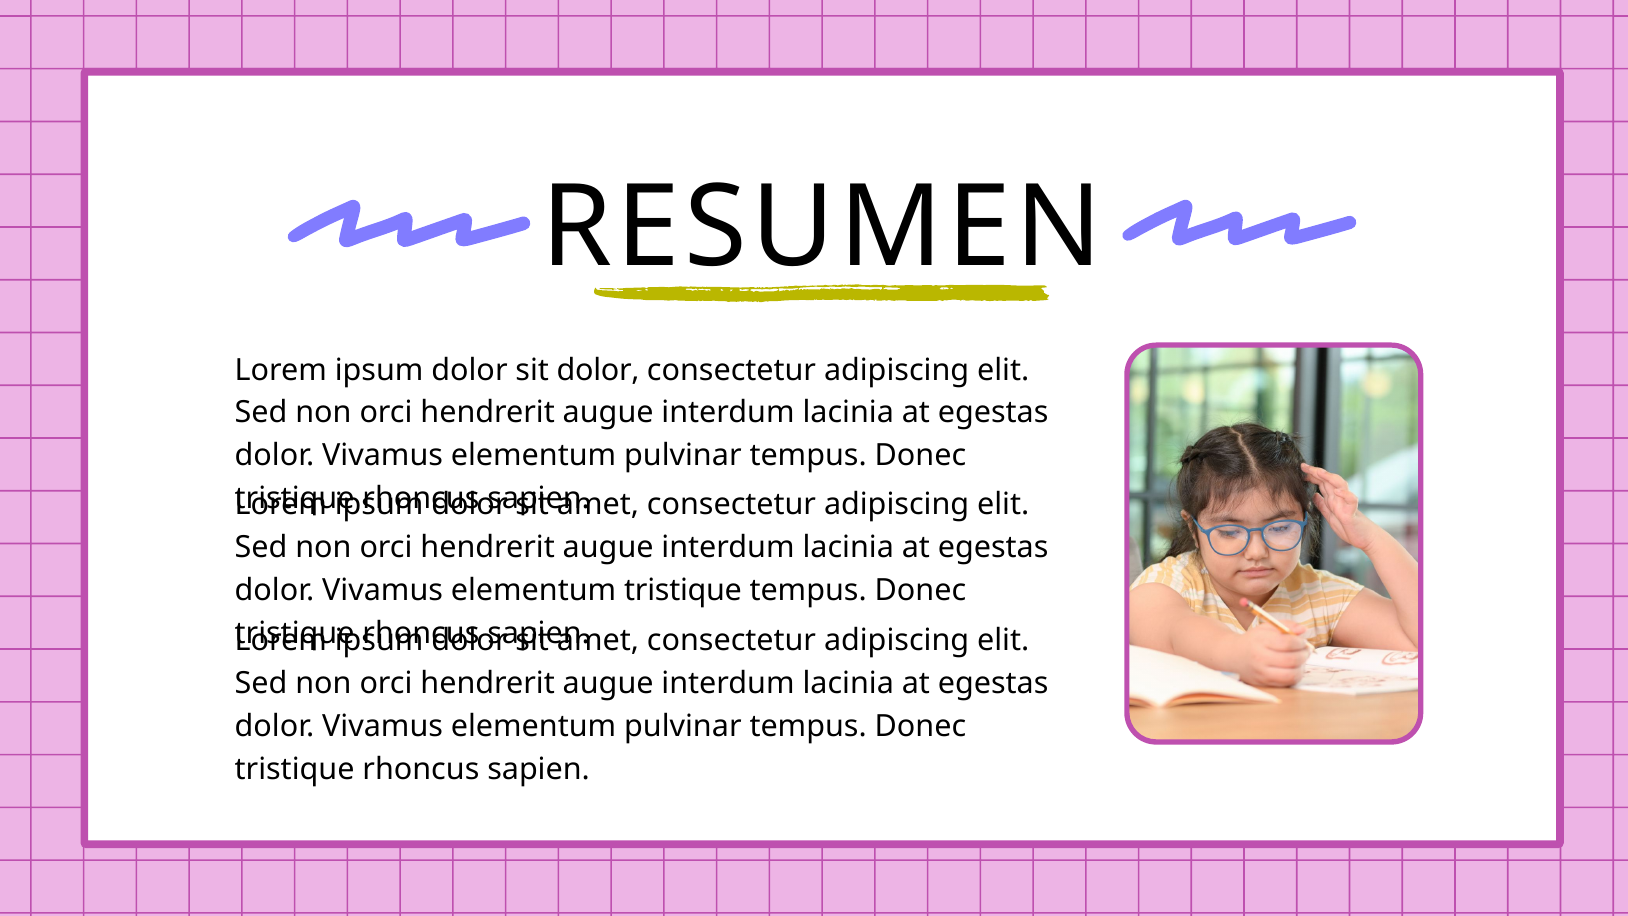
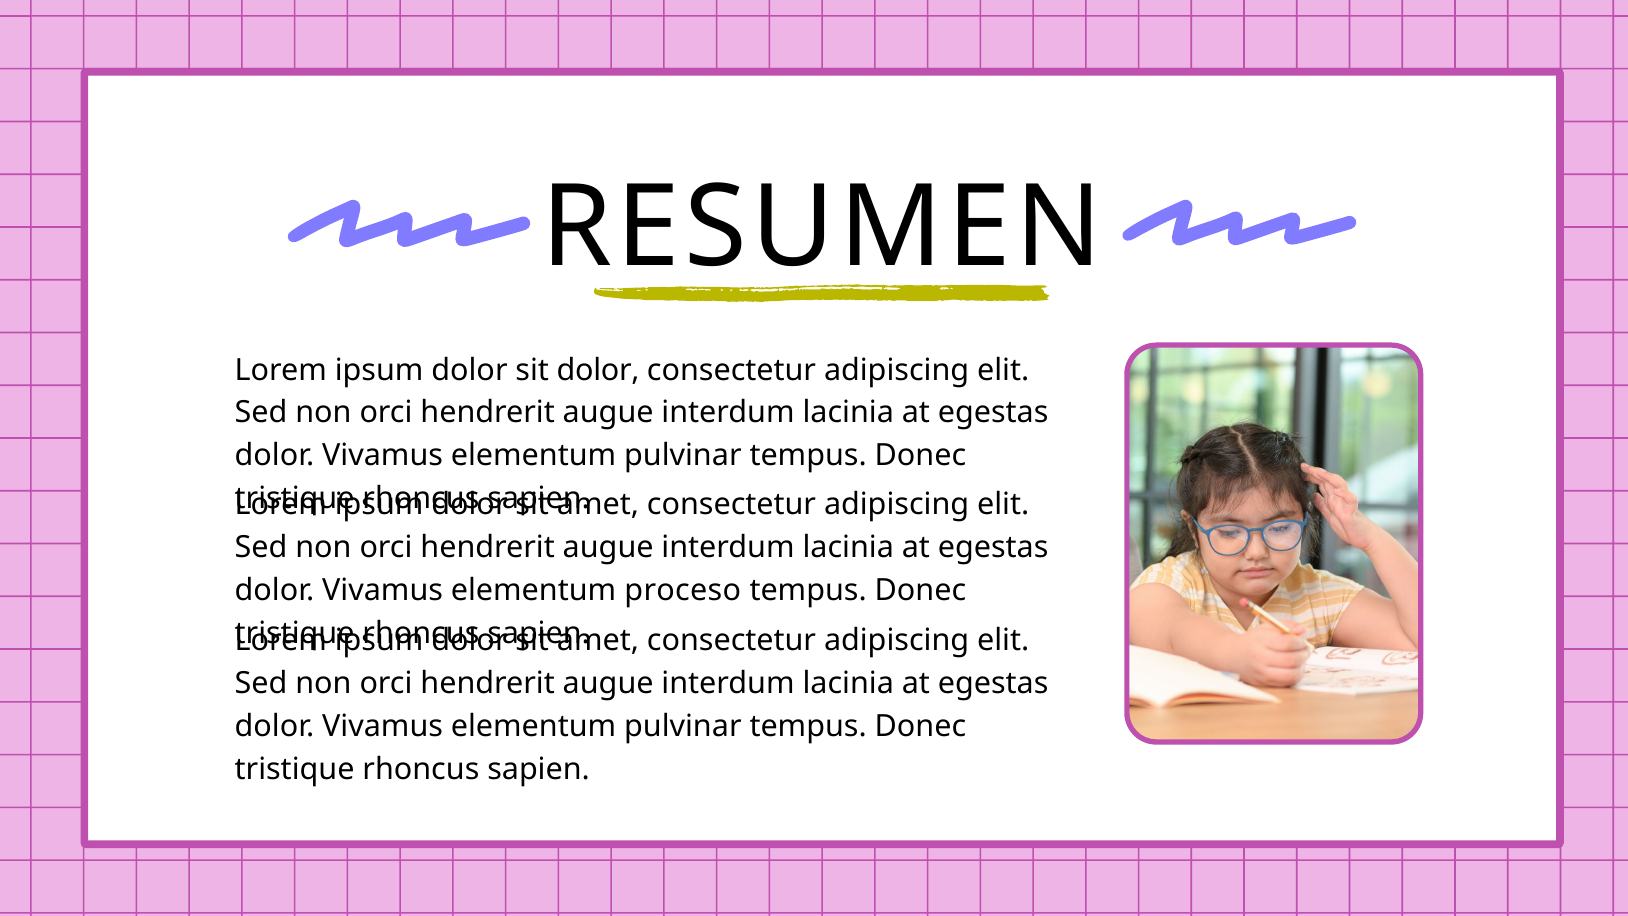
elementum tristique: tristique -> proceso (683, 590)
